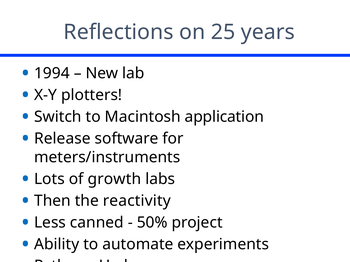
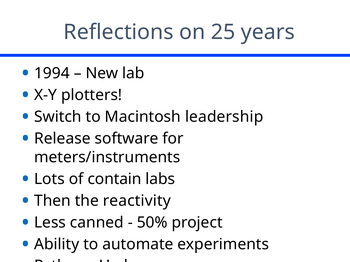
application: application -> leadership (224, 117)
growth: growth -> contain (115, 179)
